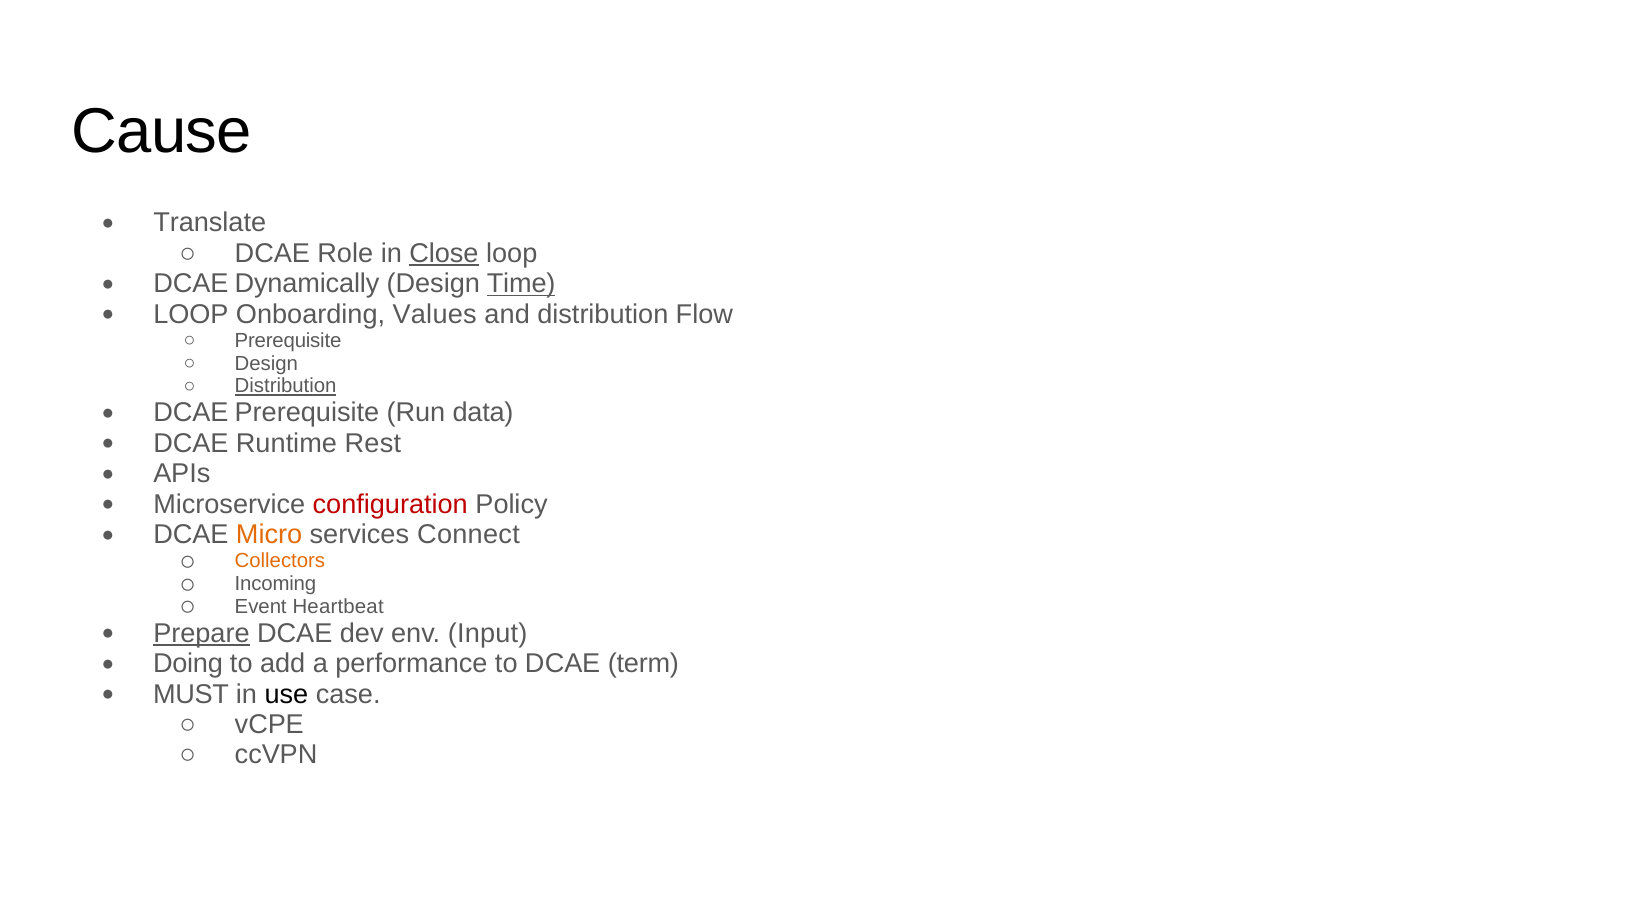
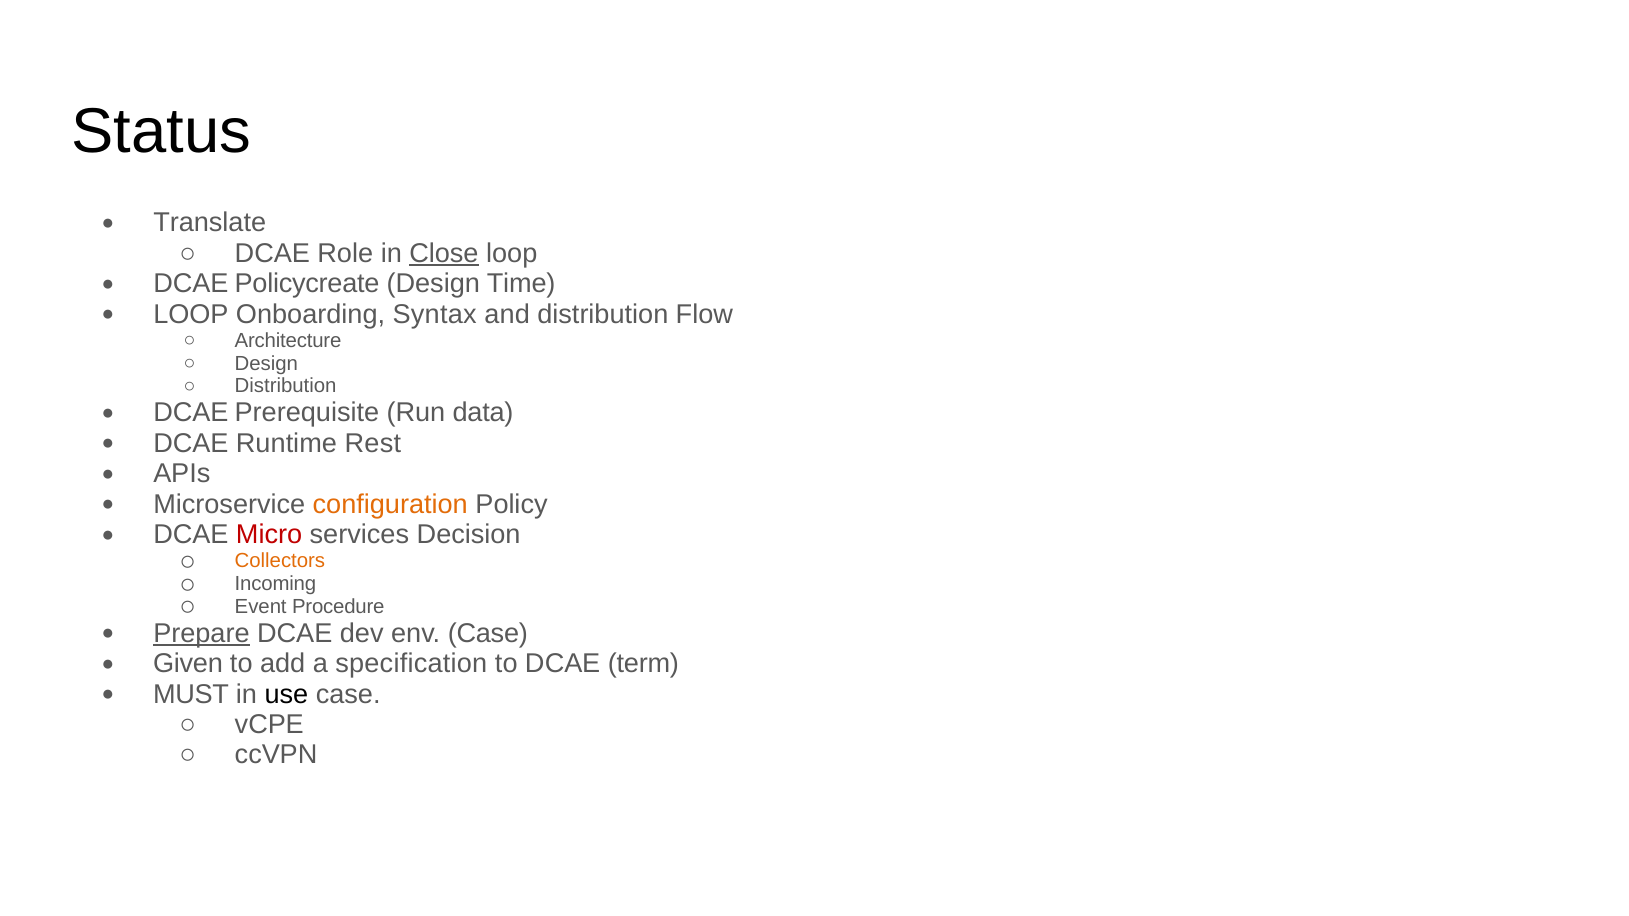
Cause: Cause -> Status (161, 132)
Dynamically: Dynamically -> Policycreate (307, 284)
Time underline: present -> none (521, 284)
Values: Values -> Syntax (435, 314)
Prerequisite: Prerequisite -> Architecture (288, 341)
Distribution underline: present -> none (286, 386)
configuration colour: red -> orange (390, 504)
Micro colour: orange -> red (269, 535)
Connect: Connect -> Decision (469, 535)
Heartbeat: Heartbeat -> Procedure (338, 607)
env Input: Input -> Case (488, 634)
Doing: Doing -> Given (188, 664)
performance: performance -> specification (411, 664)
